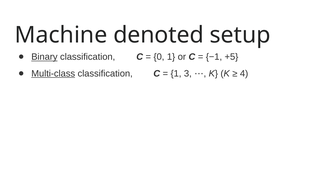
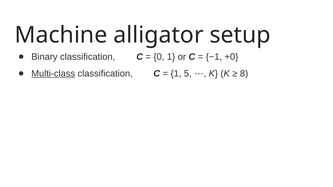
denoted: denoted -> alligator (158, 35)
Binary underline: present -> none (44, 57)
+5: +5 -> +0 (231, 57)
3: 3 -> 5 (188, 74)
4: 4 -> 8 (244, 74)
